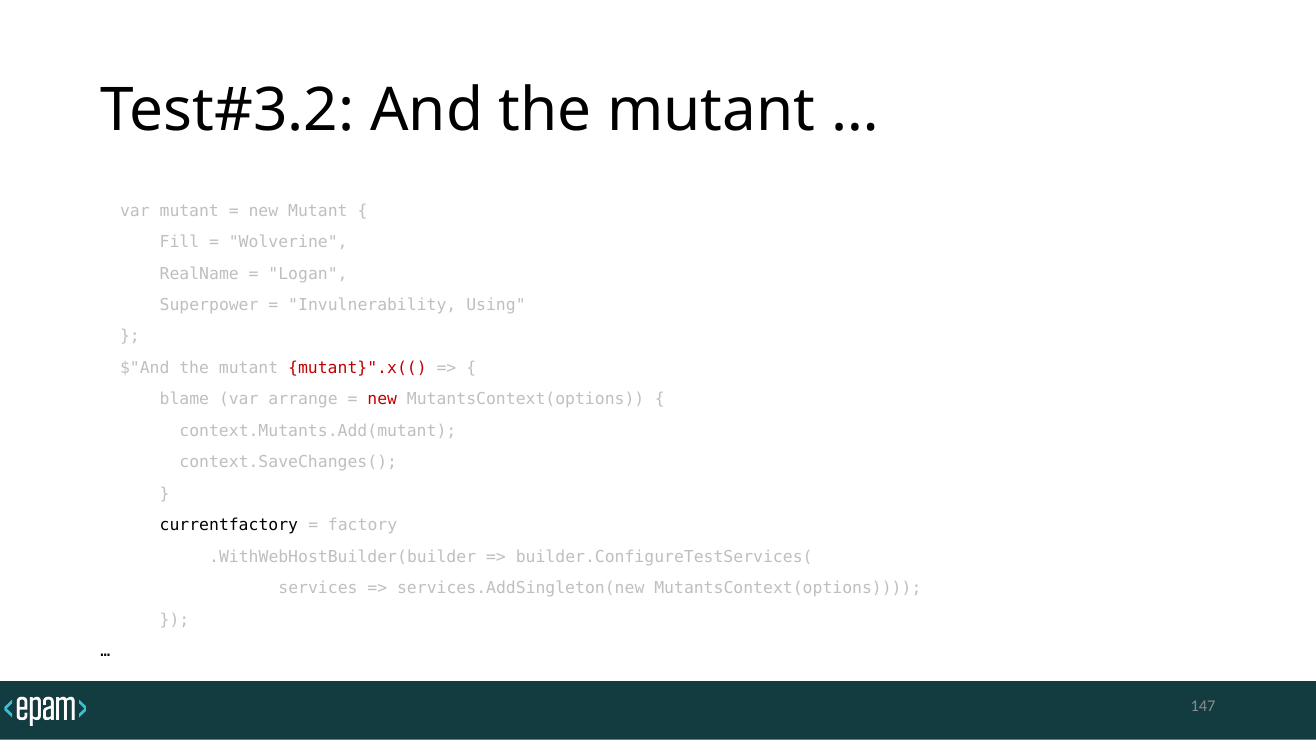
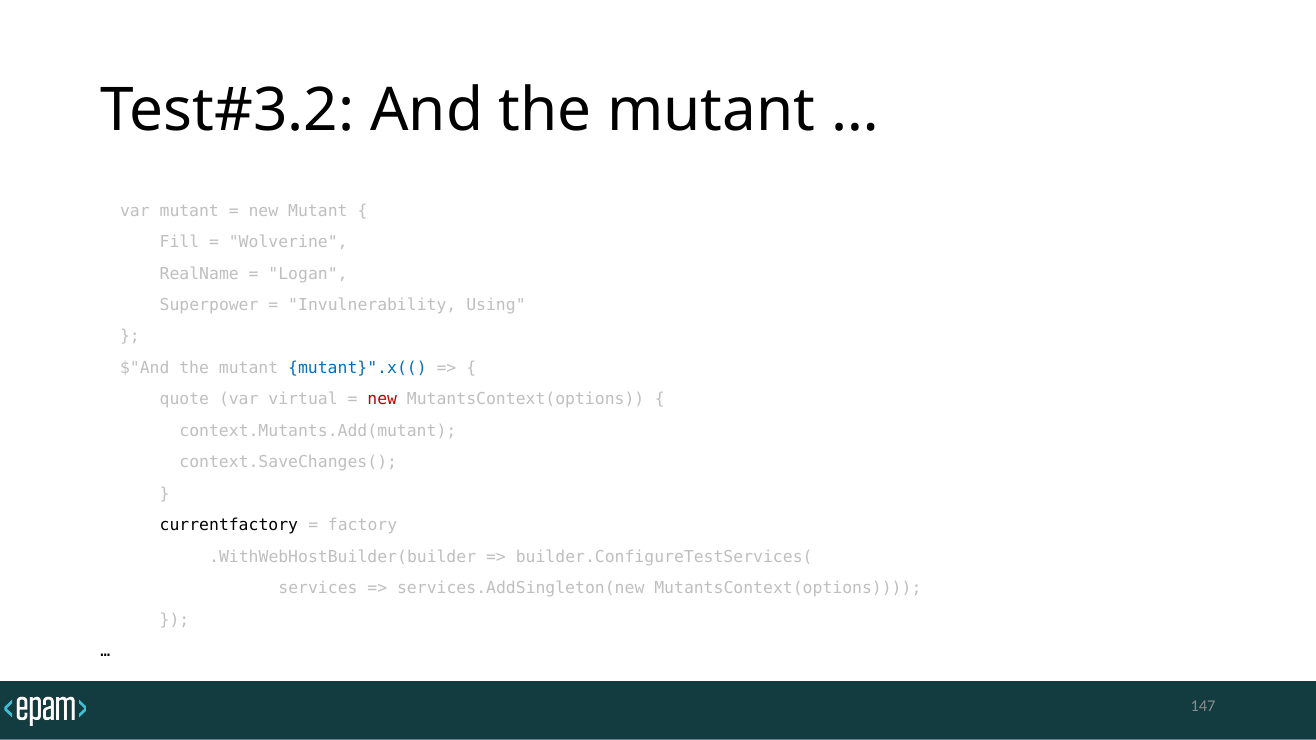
mutant}".x(( colour: red -> blue (357, 368)
blame: blame -> quote (184, 400)
arrange: arrange -> virtual (303, 400)
